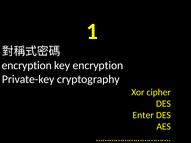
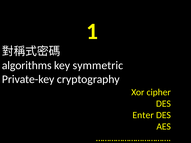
encryption: encryption -> algorithms (27, 65)
key encryption: encryption -> symmetric (98, 65)
